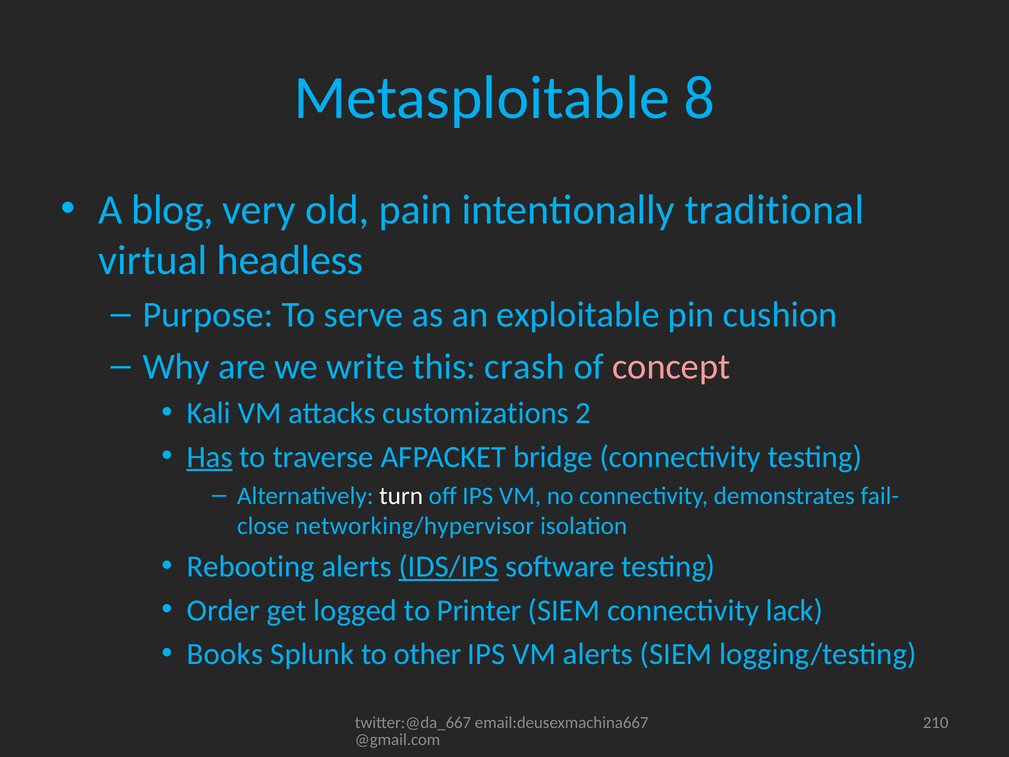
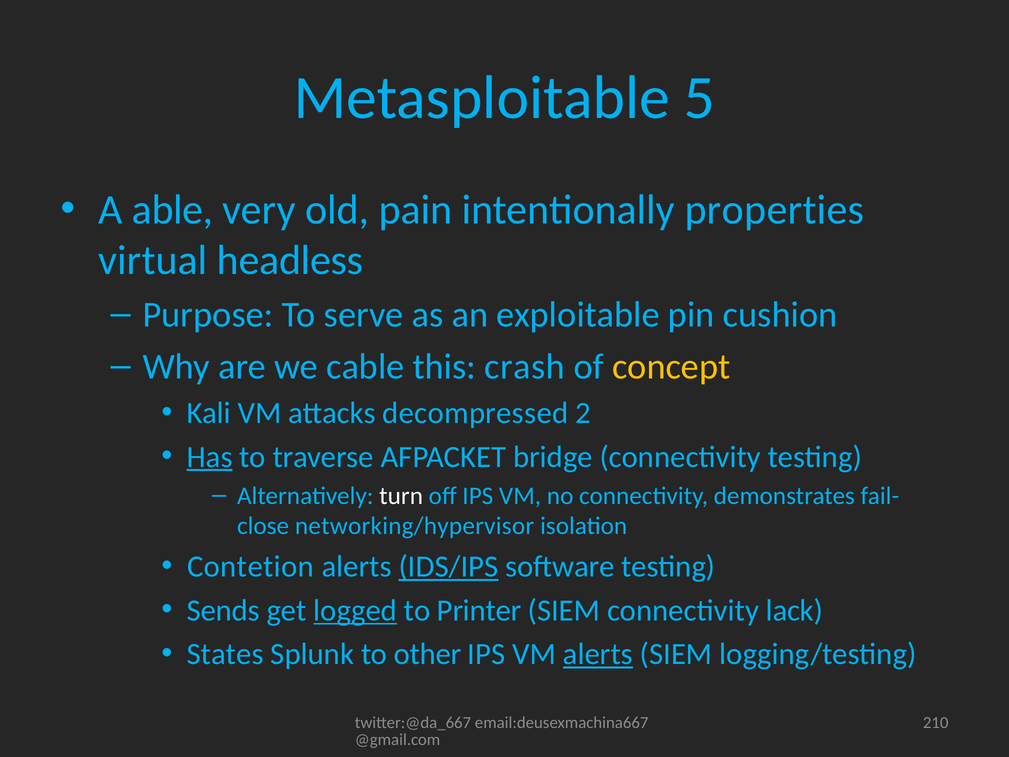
8: 8 -> 5 (699, 98)
blog: blog -> able (173, 210)
traditional: traditional -> properties (774, 210)
write: write -> cable (365, 366)
concept colour: pink -> yellow (671, 366)
customizations: customizations -> decompressed (475, 413)
Rebooting: Rebooting -> Contetion (251, 567)
Order: Order -> Sends (223, 610)
logged underline: none -> present (355, 610)
Books: Books -> States (225, 654)
alerts underline: none -> present (598, 654)
